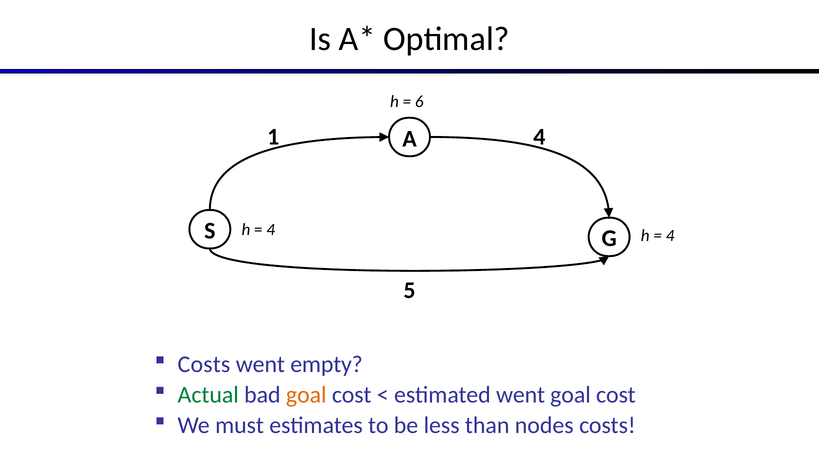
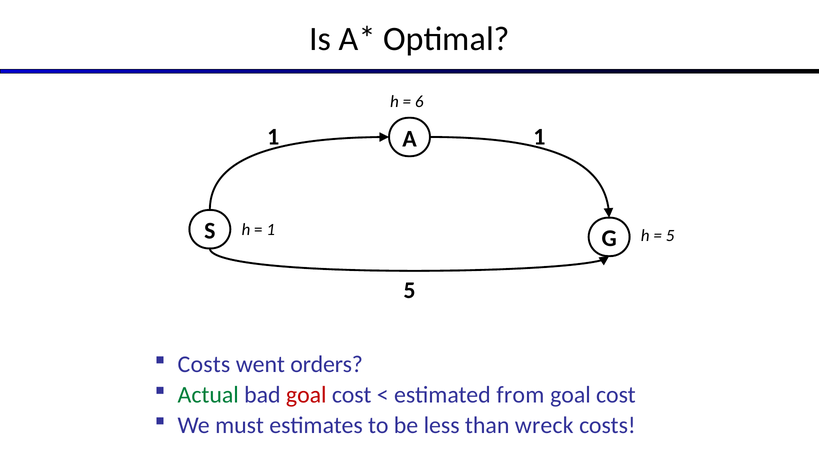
1 4: 4 -> 1 (539, 137)
4: 4 -> 1 (271, 229)
4: 4 -> 5 (670, 235)
empty: empty -> orders (327, 364)
goal colour: orange -> red (306, 394)
estimated went: went -> from (520, 394)
nodes: nodes -> wreck (544, 425)
